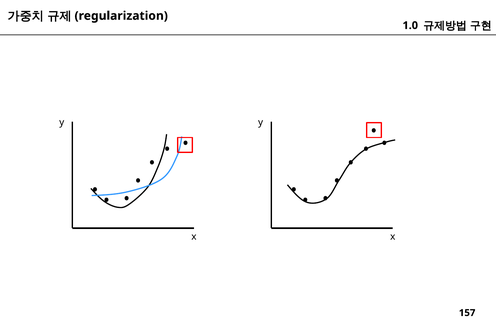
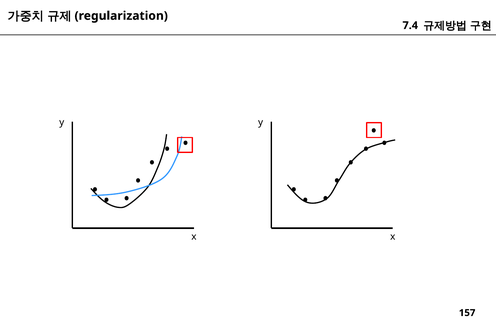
1.0: 1.0 -> 7.4 (410, 25)
